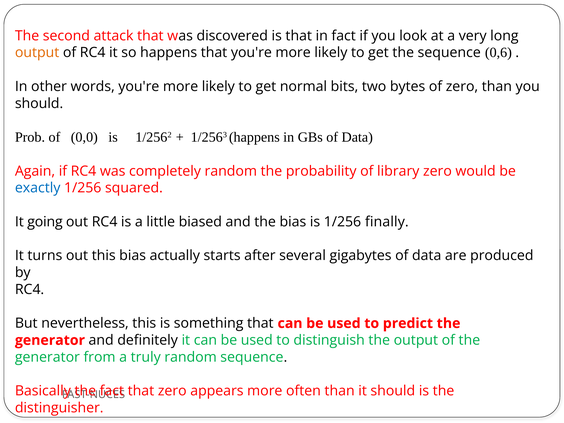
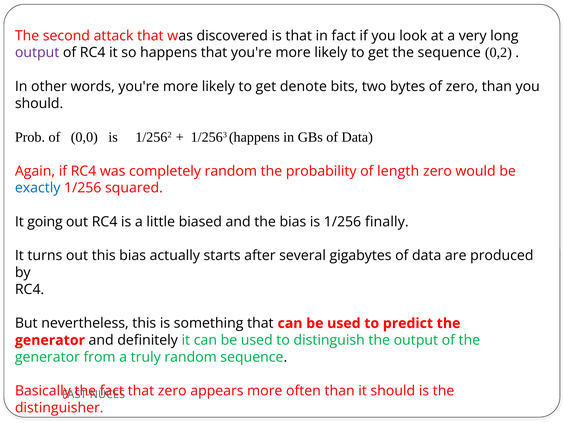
output colour: orange -> purple (37, 53)
0,6: 0,6 -> 0,2 (498, 53)
normal: normal -> denote (303, 86)
library: library -> length (398, 171)
